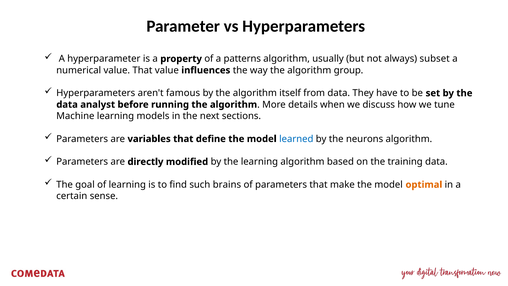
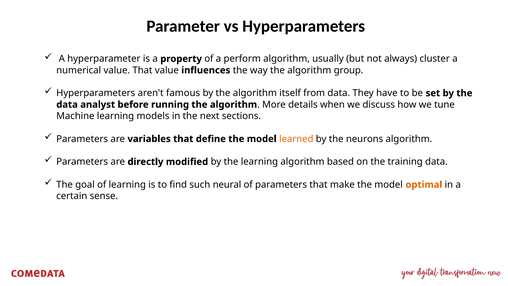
patterns: patterns -> perform (242, 59)
subset: subset -> cluster (435, 59)
learned colour: blue -> orange (296, 139)
brains: brains -> neural (227, 185)
